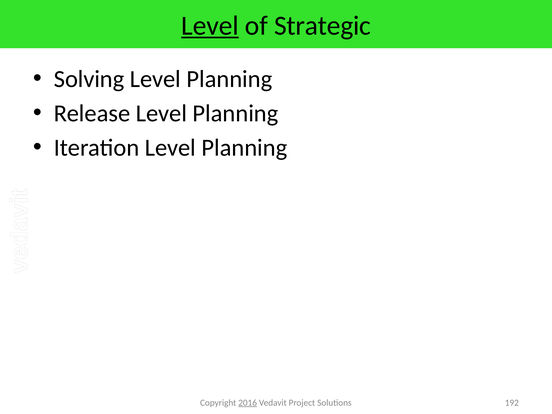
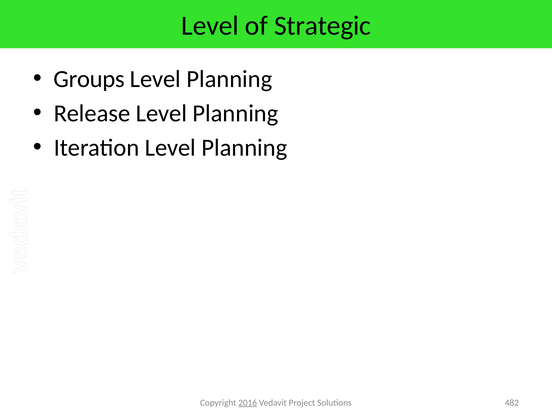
Level underline: present -> none (210, 26)
Solving: Solving -> Groups (89, 79)
192: 192 -> 482 (512, 403)
